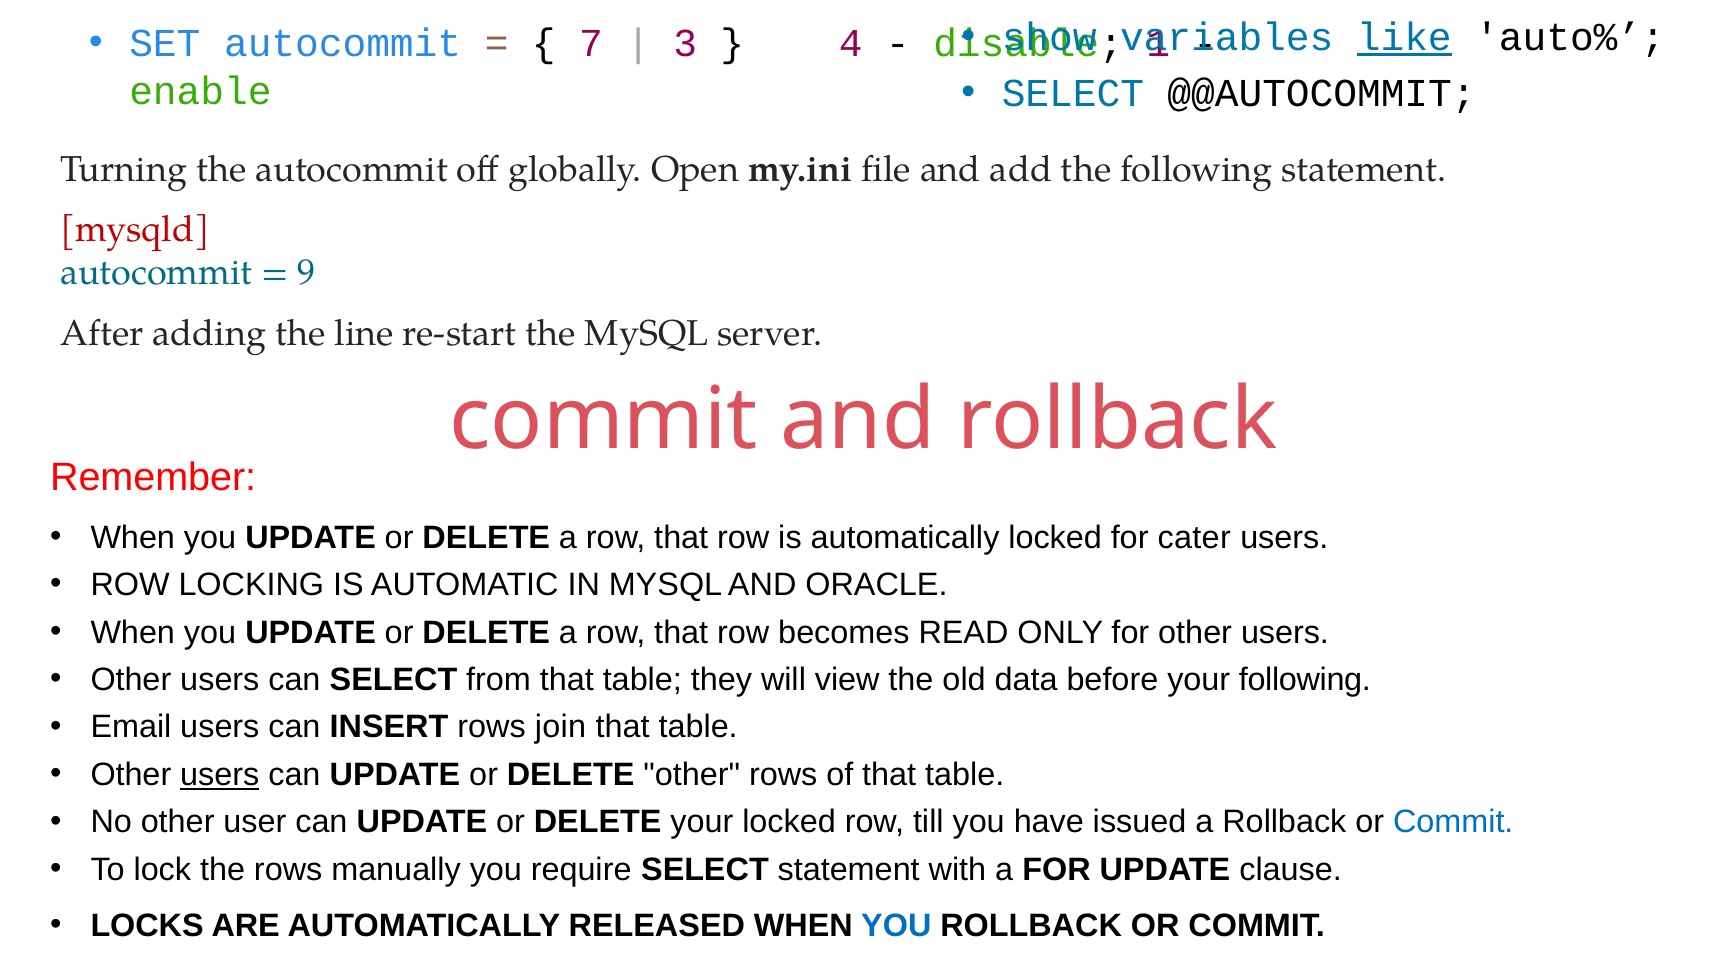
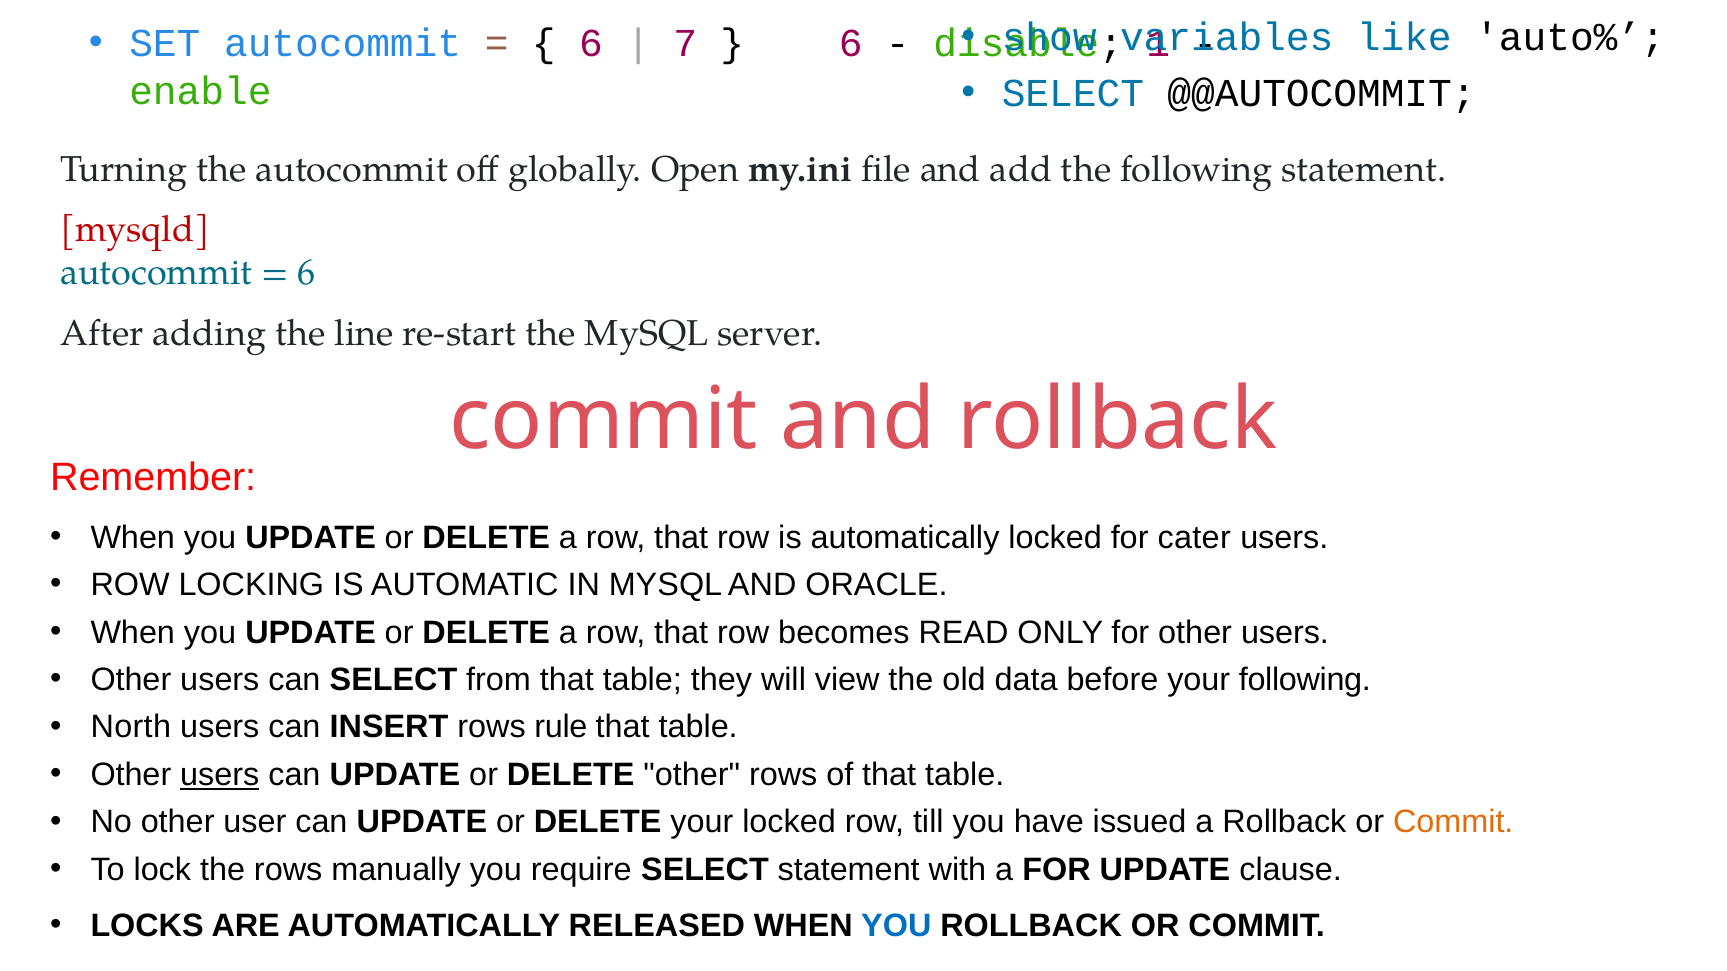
like underline: present -> none (1404, 37)
7: 7 -> 6 (591, 44)
3: 3 -> 7 (685, 44)
4: 4 -> 6 (851, 44)
9: 9 -> 6 (307, 273)
Email: Email -> North (131, 728)
join: join -> rule (561, 728)
Commit colour: blue -> orange (1453, 822)
